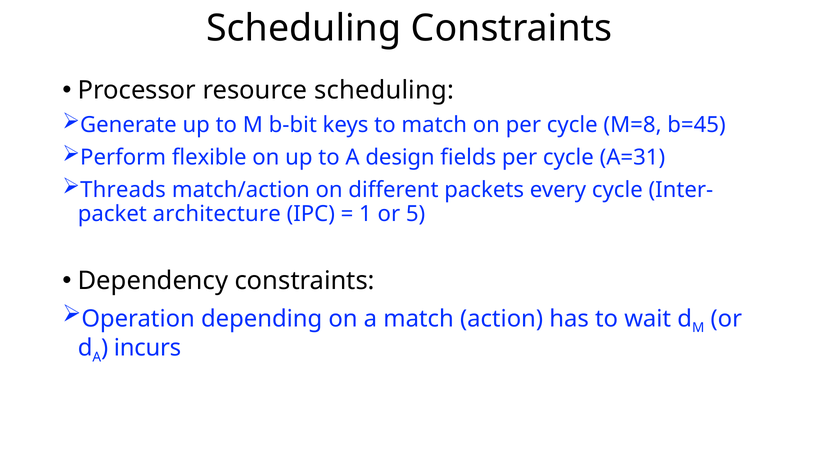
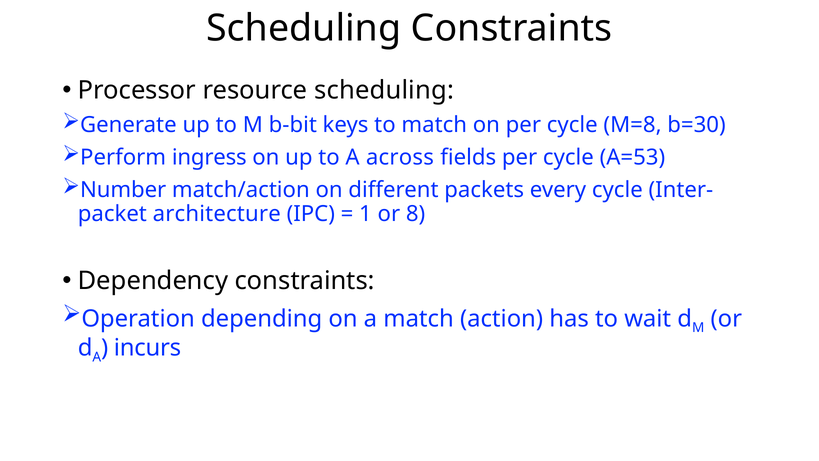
b=45: b=45 -> b=30 (697, 125)
flexible: flexible -> ingress (209, 157)
design: design -> across (400, 157)
A=31: A=31 -> A=53 (632, 157)
Threads: Threads -> Number (123, 190)
5: 5 -> 8 (416, 214)
